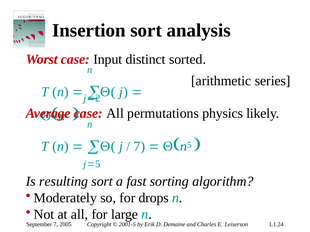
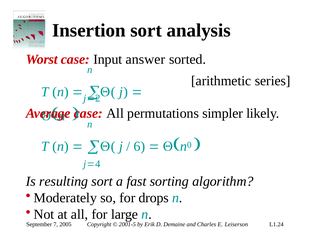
distinct: distinct -> answer (145, 59)
physics: physics -> simpler (223, 114)
7: 7 -> 6 (139, 147)
n 5: 5 -> 0 (189, 145)
5: 5 -> 4 (98, 164)
